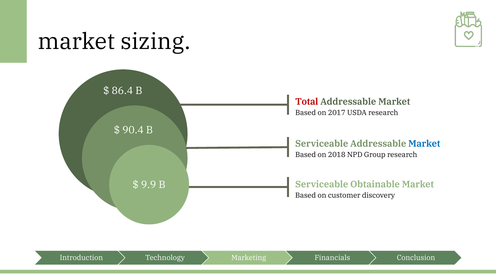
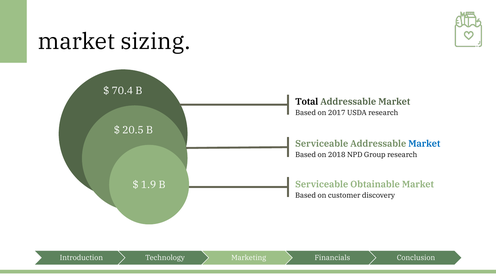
86.4: 86.4 -> 70.4 (122, 91)
Total colour: red -> black (307, 102)
90.4: 90.4 -> 20.5 (133, 130)
9.9: 9.9 -> 1.9 (149, 185)
